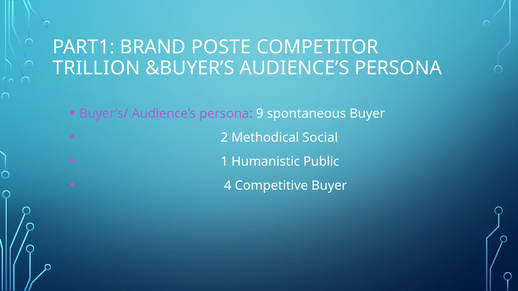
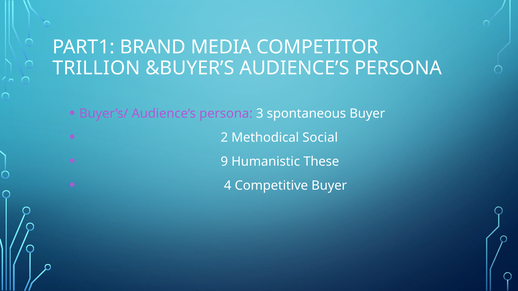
POSTE: POSTE -> MEDIA (221, 47)
9: 9 -> 3 (260, 114)
1: 1 -> 9 (224, 162)
Public: Public -> These (321, 162)
